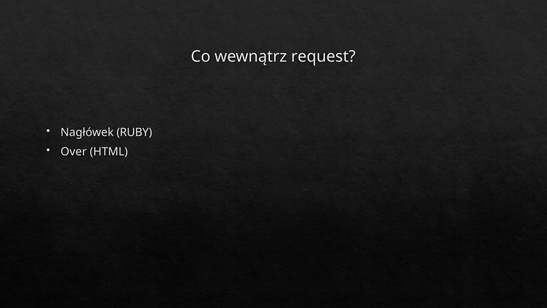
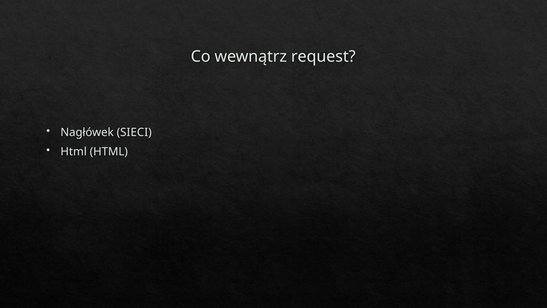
RUBY: RUBY -> SIECI (134, 132)
Over: Over -> Html (74, 152)
